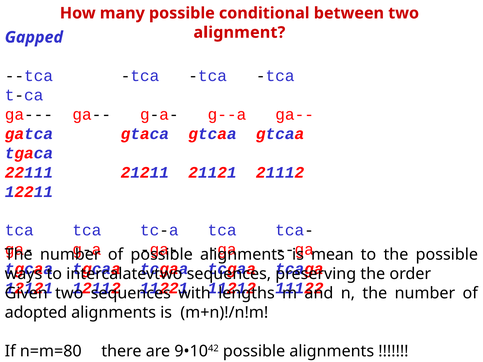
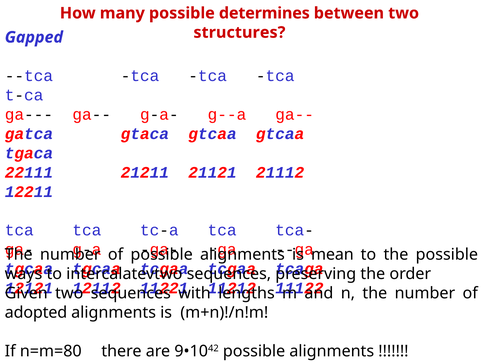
conditional: conditional -> determines (264, 13)
alignment: alignment -> structures (239, 32)
